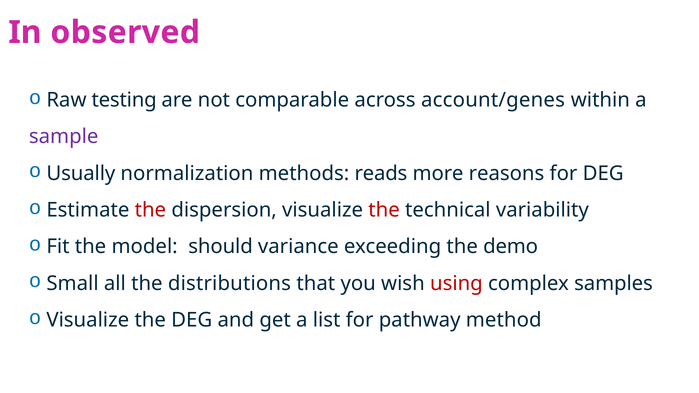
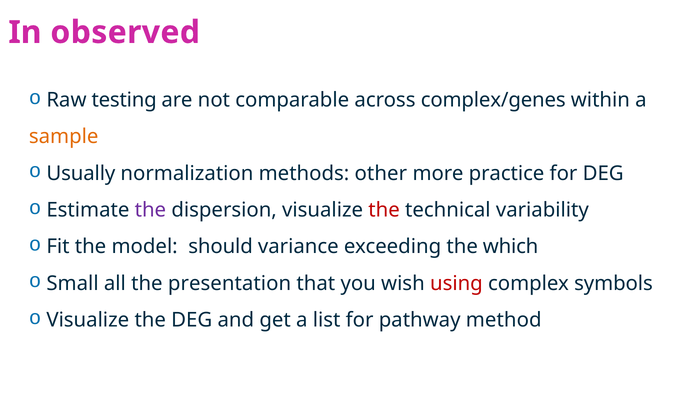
account/genes: account/genes -> complex/genes (493, 100)
sample colour: purple -> orange (64, 137)
reads: reads -> other (381, 173)
reasons: reasons -> practice (507, 173)
the colour: red -> purple (150, 210)
demo: demo -> which (511, 247)
distributions: distributions -> presentation (230, 284)
samples: samples -> symbols (613, 284)
